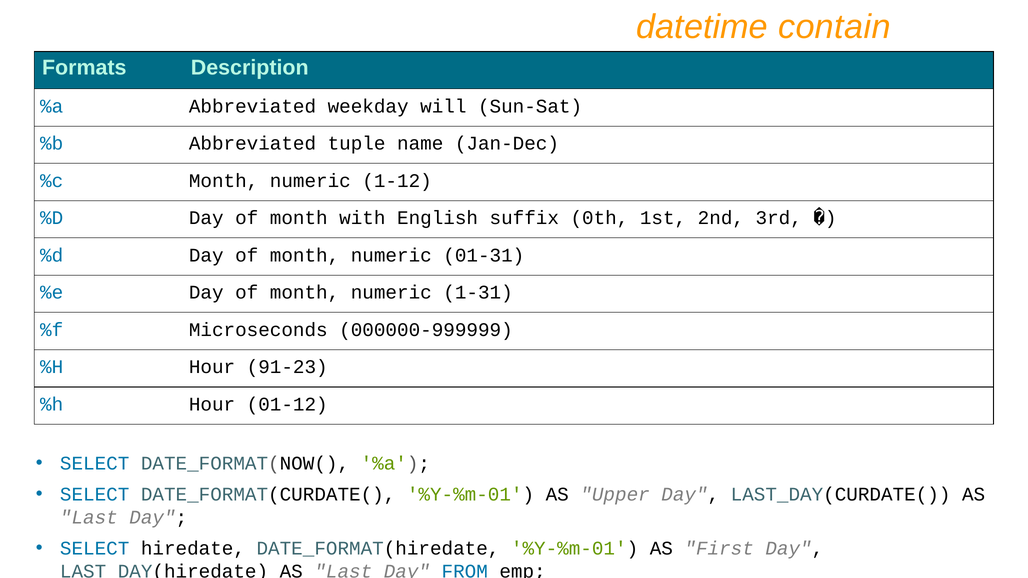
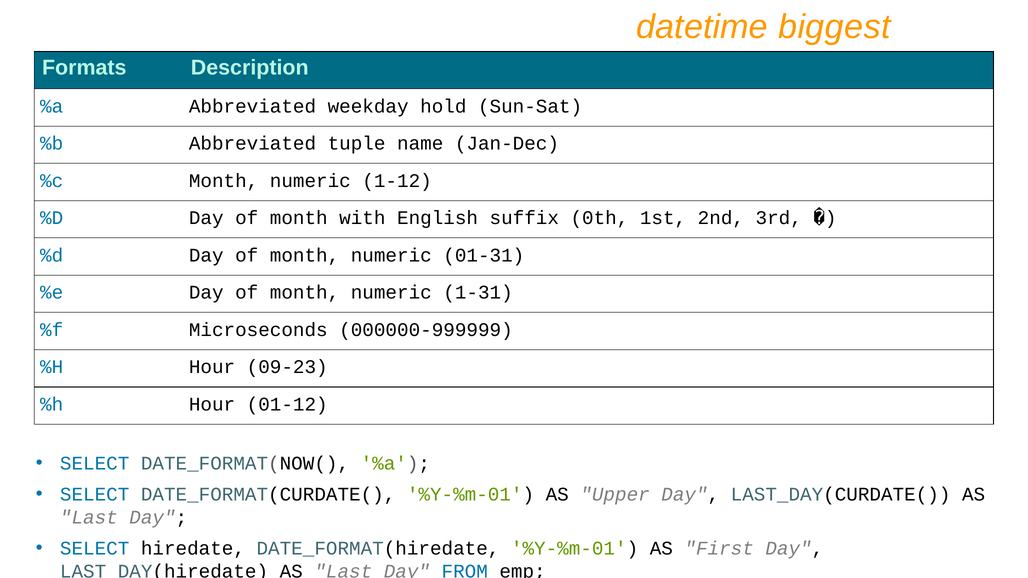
contain: contain -> biggest (834, 27)
will: will -> hold (443, 106)
91-23: 91-23 -> 09-23 (287, 367)
